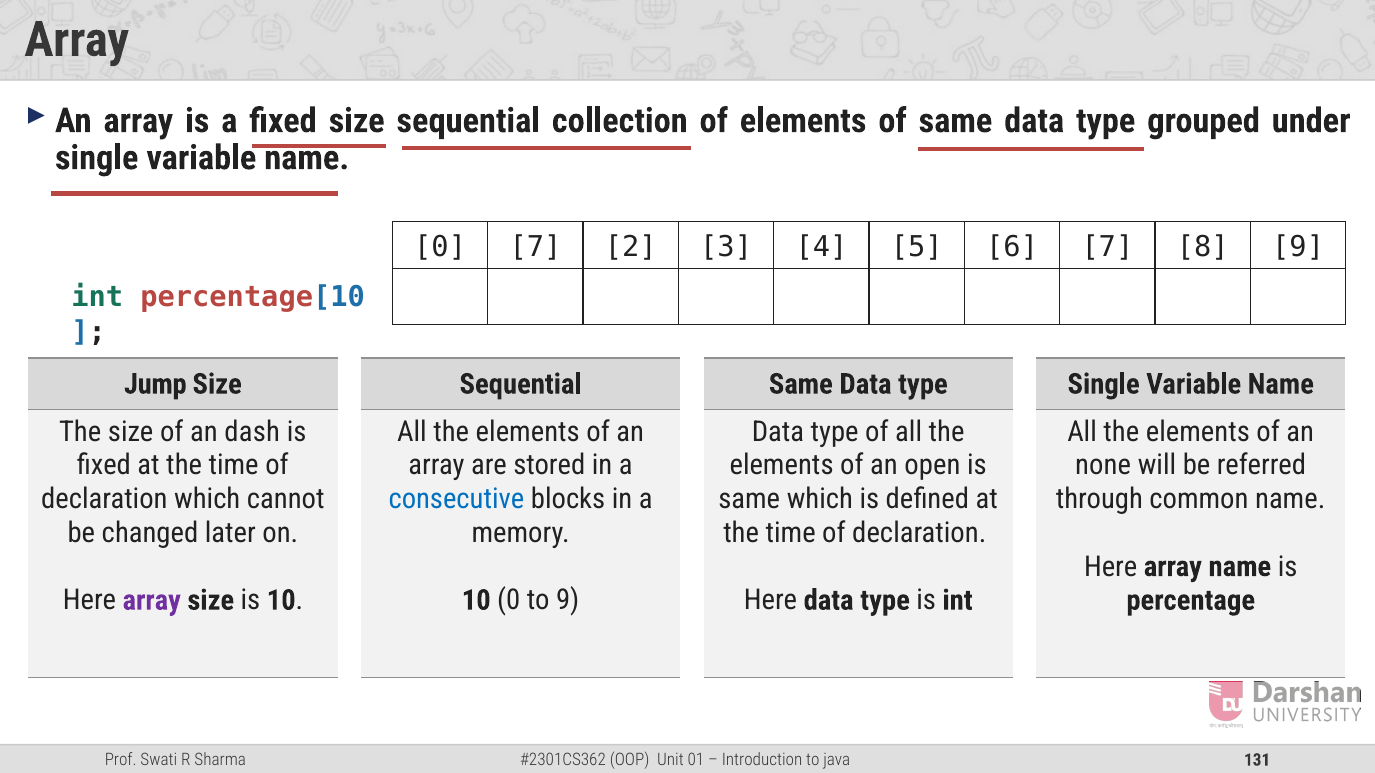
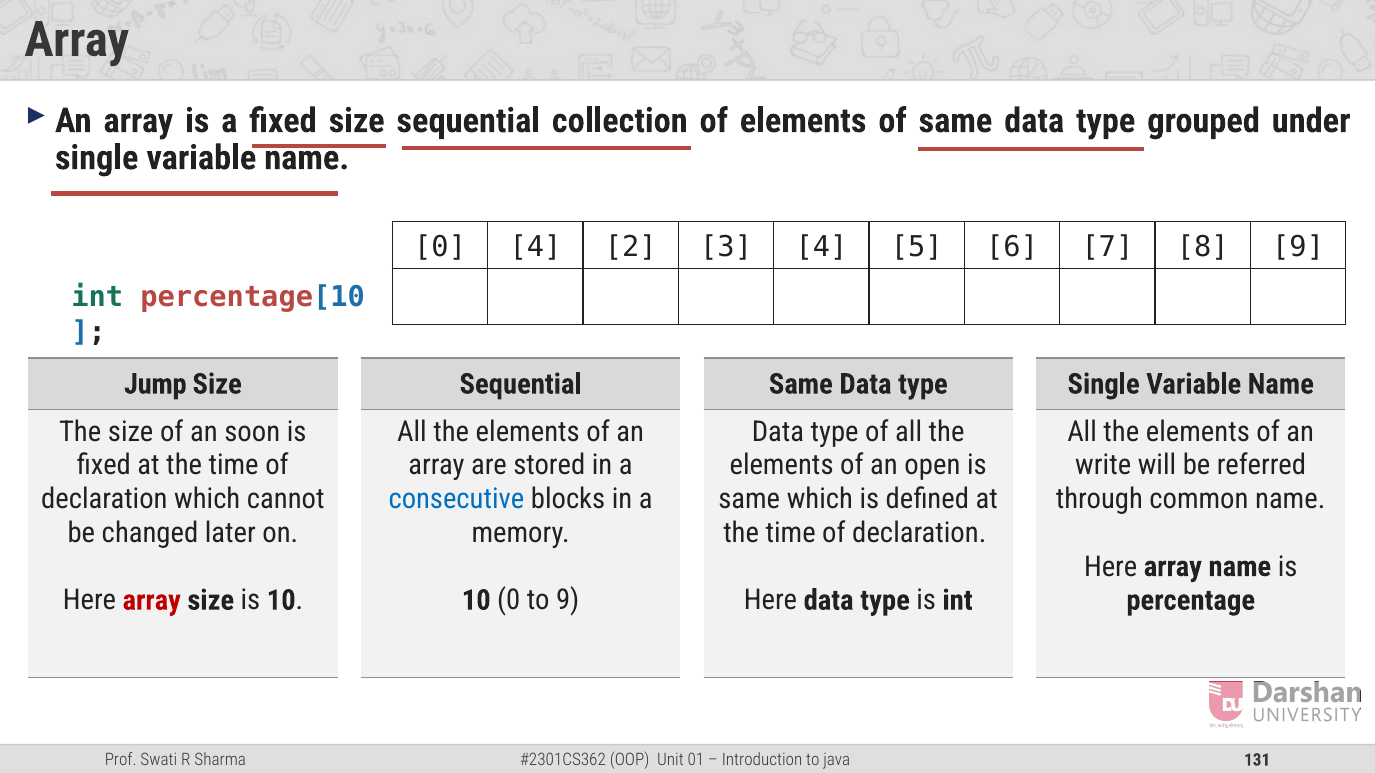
0 7: 7 -> 4 (535, 247)
dash: dash -> soon (252, 432)
none: none -> write (1103, 466)
array colour: purple -> red (152, 601)
